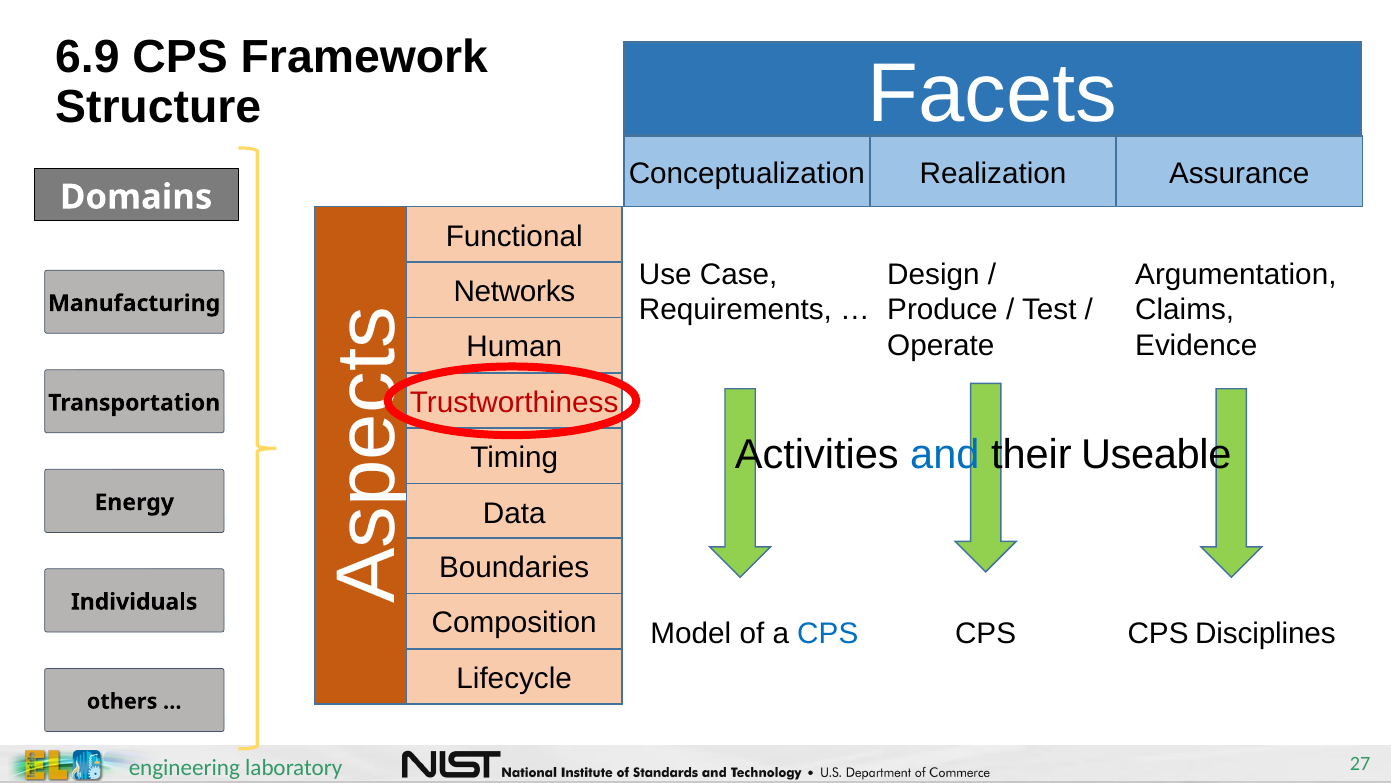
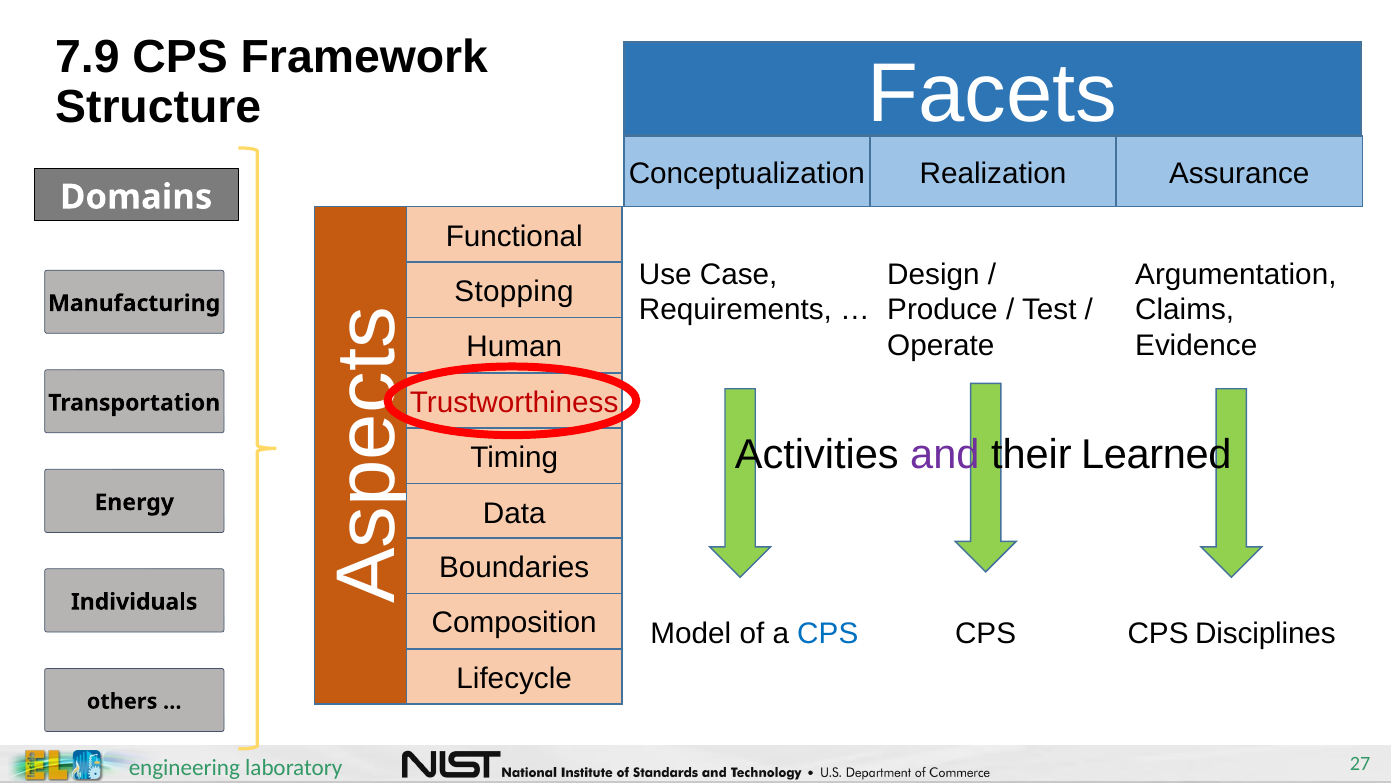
6.9: 6.9 -> 7.9 (87, 57)
Networks: Networks -> Stopping (514, 291)
and colour: blue -> purple (945, 454)
Useable: Useable -> Learned (1156, 454)
